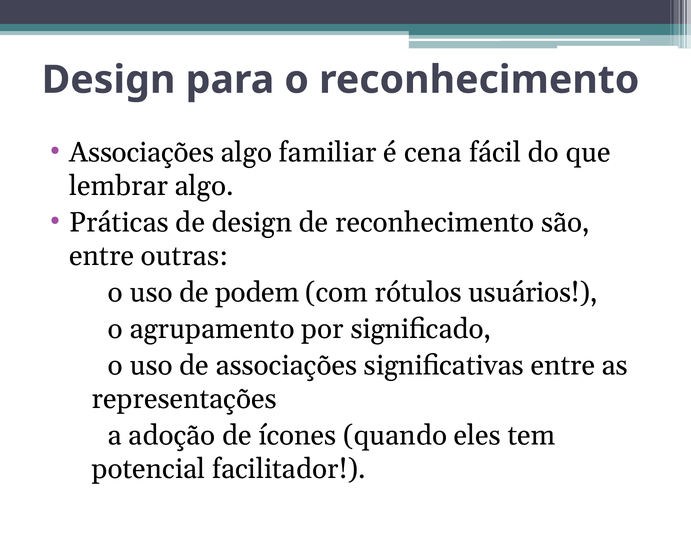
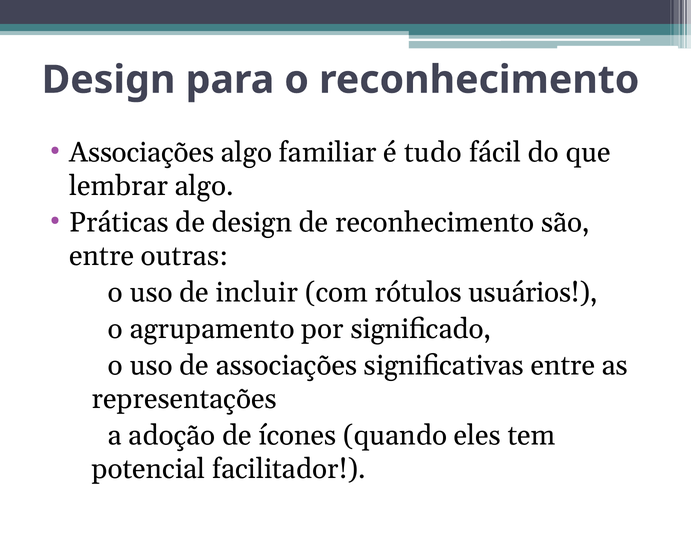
cena: cena -> tudo (433, 153)
podem: podem -> incluir (257, 293)
